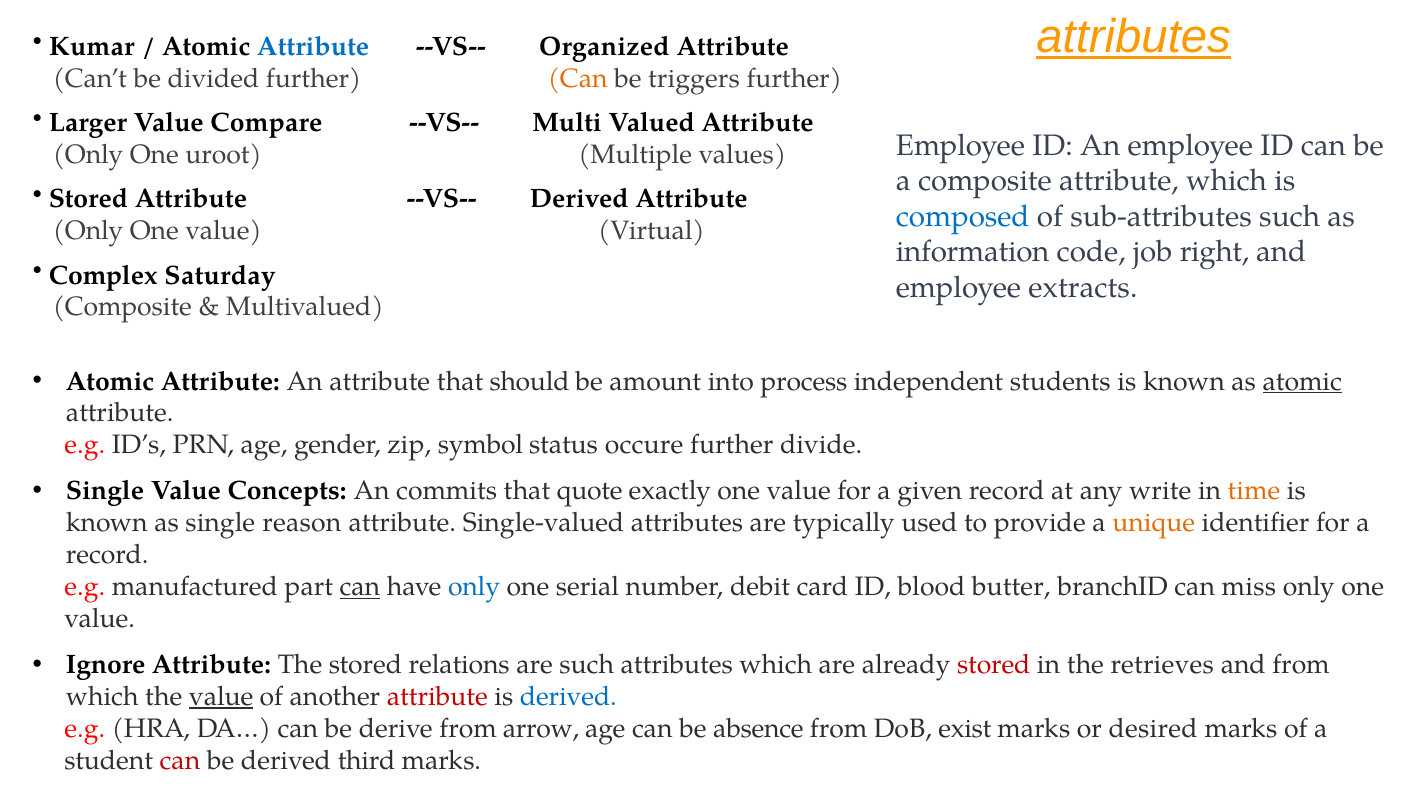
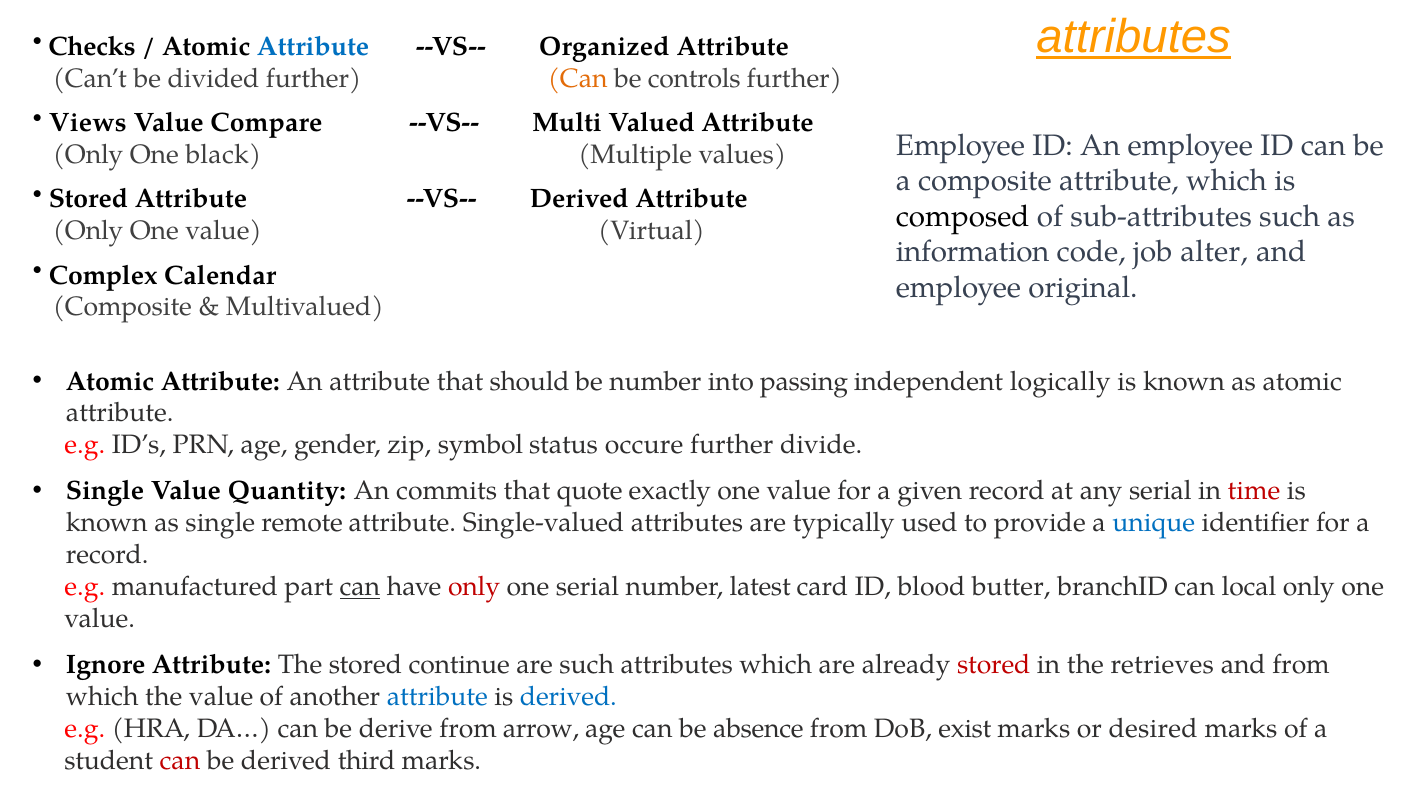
Kumar: Kumar -> Checks (92, 47)
triggers: triggers -> controls (694, 78)
Larger: Larger -> Views (88, 123)
uroot: uroot -> black (223, 155)
composed colour: blue -> black (963, 217)
right: right -> alter (1214, 252)
Saturday: Saturday -> Calendar (220, 275)
extracts: extracts -> original (1083, 288)
be amount: amount -> number (655, 381)
process: process -> passing (804, 381)
students: students -> logically (1060, 381)
atomic underline: present -> none (1302, 381)
Concepts: Concepts -> Quantity (287, 491)
any write: write -> serial (1160, 491)
time colour: orange -> red (1254, 491)
reason: reason -> remote (302, 523)
unique colour: orange -> blue (1154, 523)
only colour: blue -> red (474, 587)
debit: debit -> latest (760, 587)
miss: miss -> local (1249, 587)
relations: relations -> continue (459, 665)
value underline: present -> none (221, 697)
attribute colour: red -> blue (437, 697)
